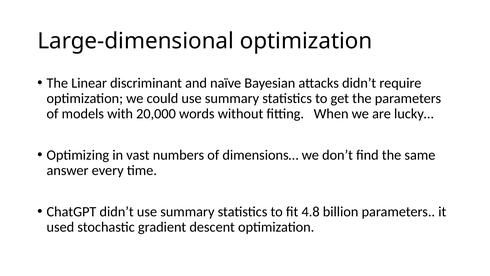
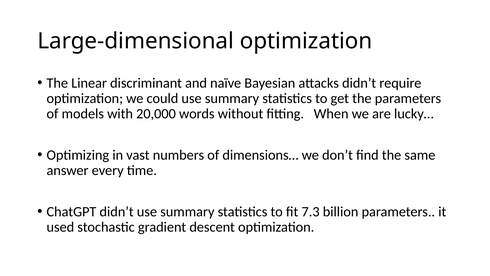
4.8: 4.8 -> 7.3 (311, 211)
